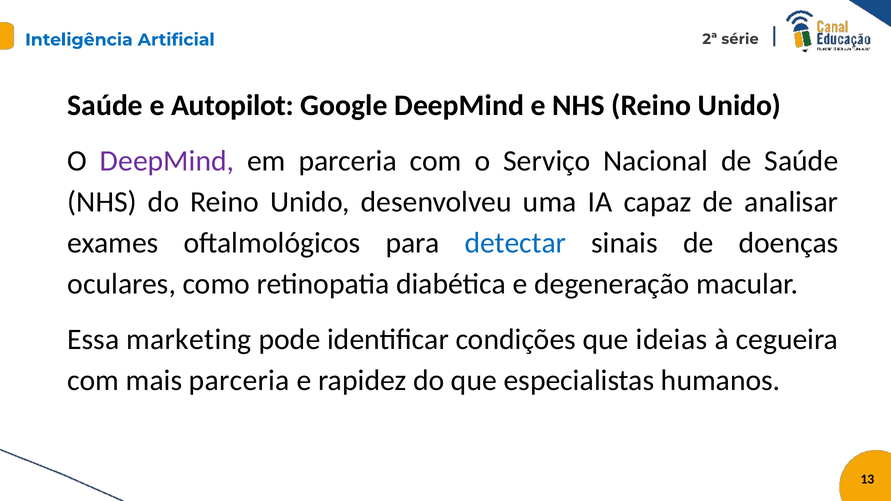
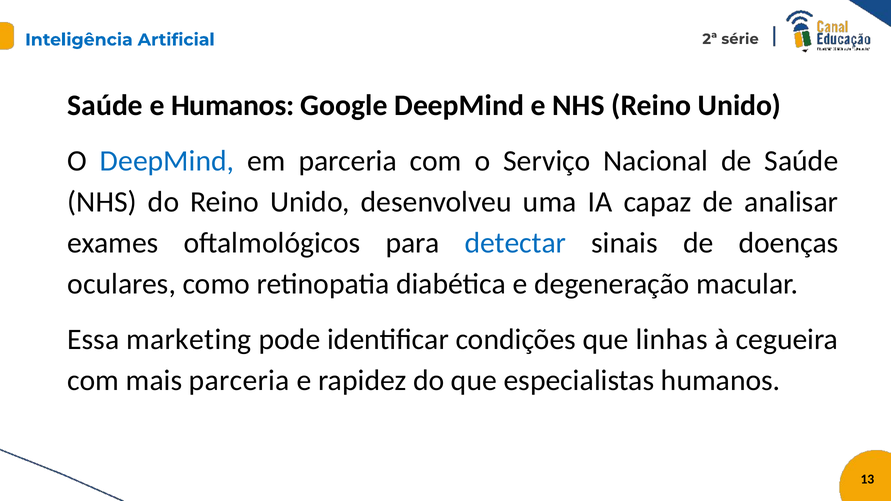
e Autopilot: Autopilot -> Humanos (233, 105)
DeepMind colour: purple -> blue (167, 161)
ideias: ideias -> linhas (672, 340)
